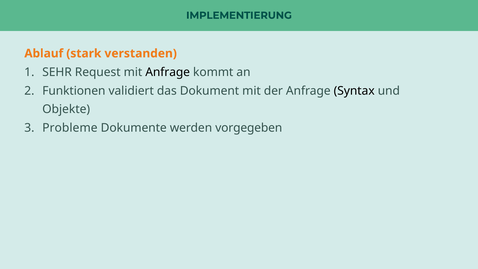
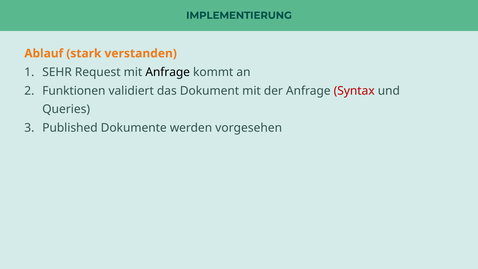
Syntax colour: black -> red (354, 91)
Objekte: Objekte -> Queries (66, 109)
Probleme: Probleme -> Published (70, 128)
vorgegeben: vorgegeben -> vorgesehen (249, 128)
